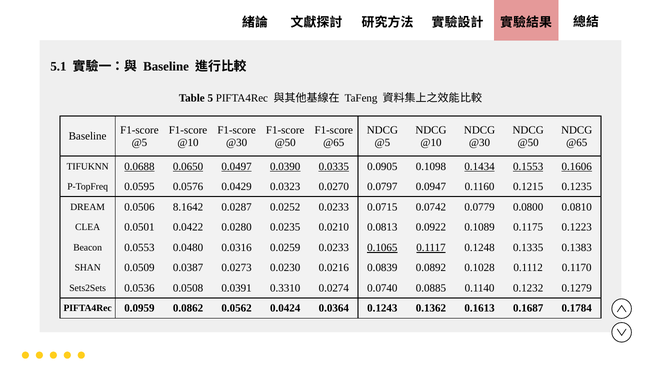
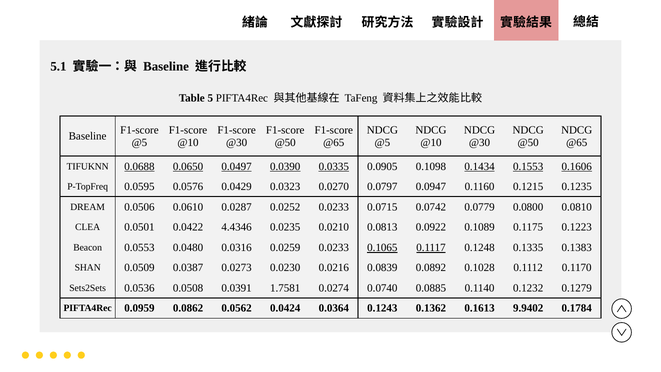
8.1642: 8.1642 -> 0.0610 (188, 207)
0.0280: 0.0280 -> 4.4346 (237, 227)
0.3310: 0.3310 -> 1.7581 (285, 288)
0.1687: 0.1687 -> 9.9402 (528, 308)
